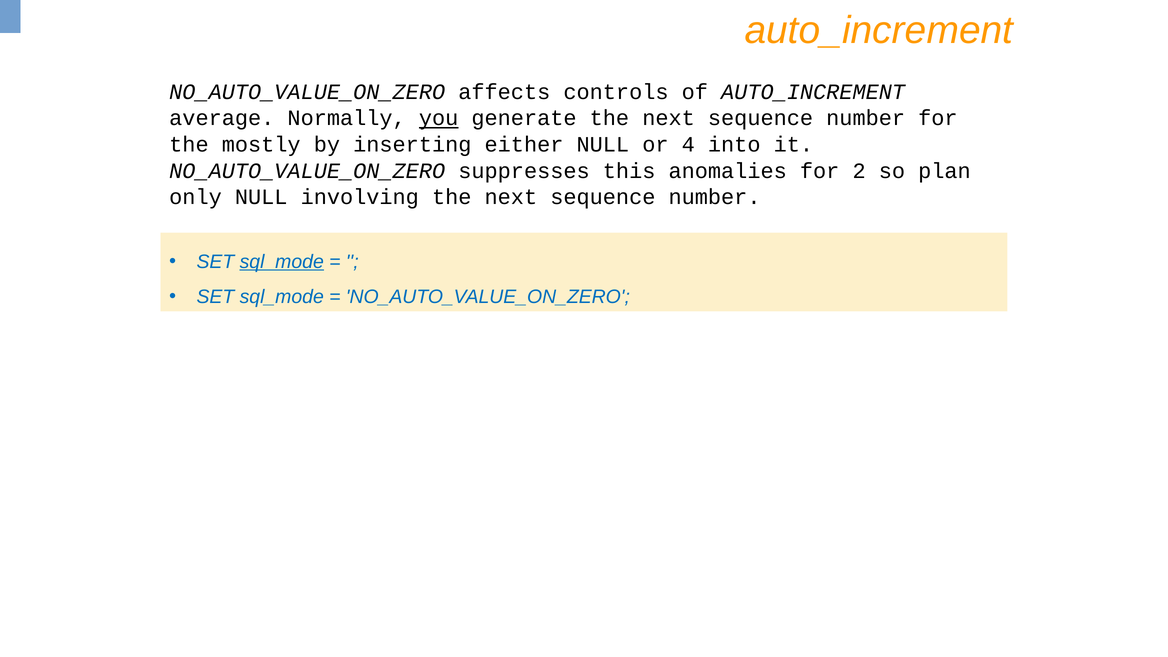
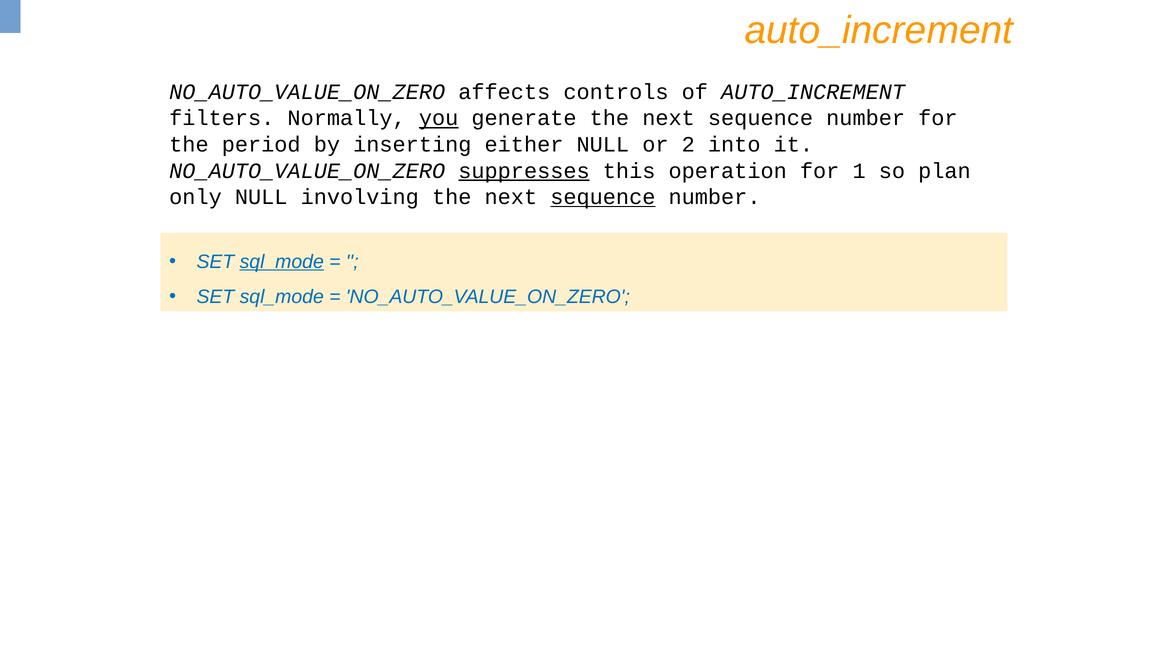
average: average -> filters (222, 118)
mostly: mostly -> period (261, 145)
4: 4 -> 2 (688, 145)
suppresses underline: none -> present (524, 171)
anomalies: anomalies -> operation (728, 171)
2: 2 -> 1 (859, 171)
sequence underline: none -> present (603, 197)
